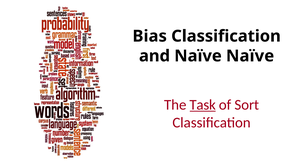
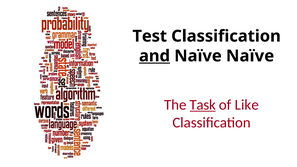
Bias: Bias -> Test (150, 36)
and underline: none -> present (154, 56)
Sort: Sort -> Like (247, 105)
